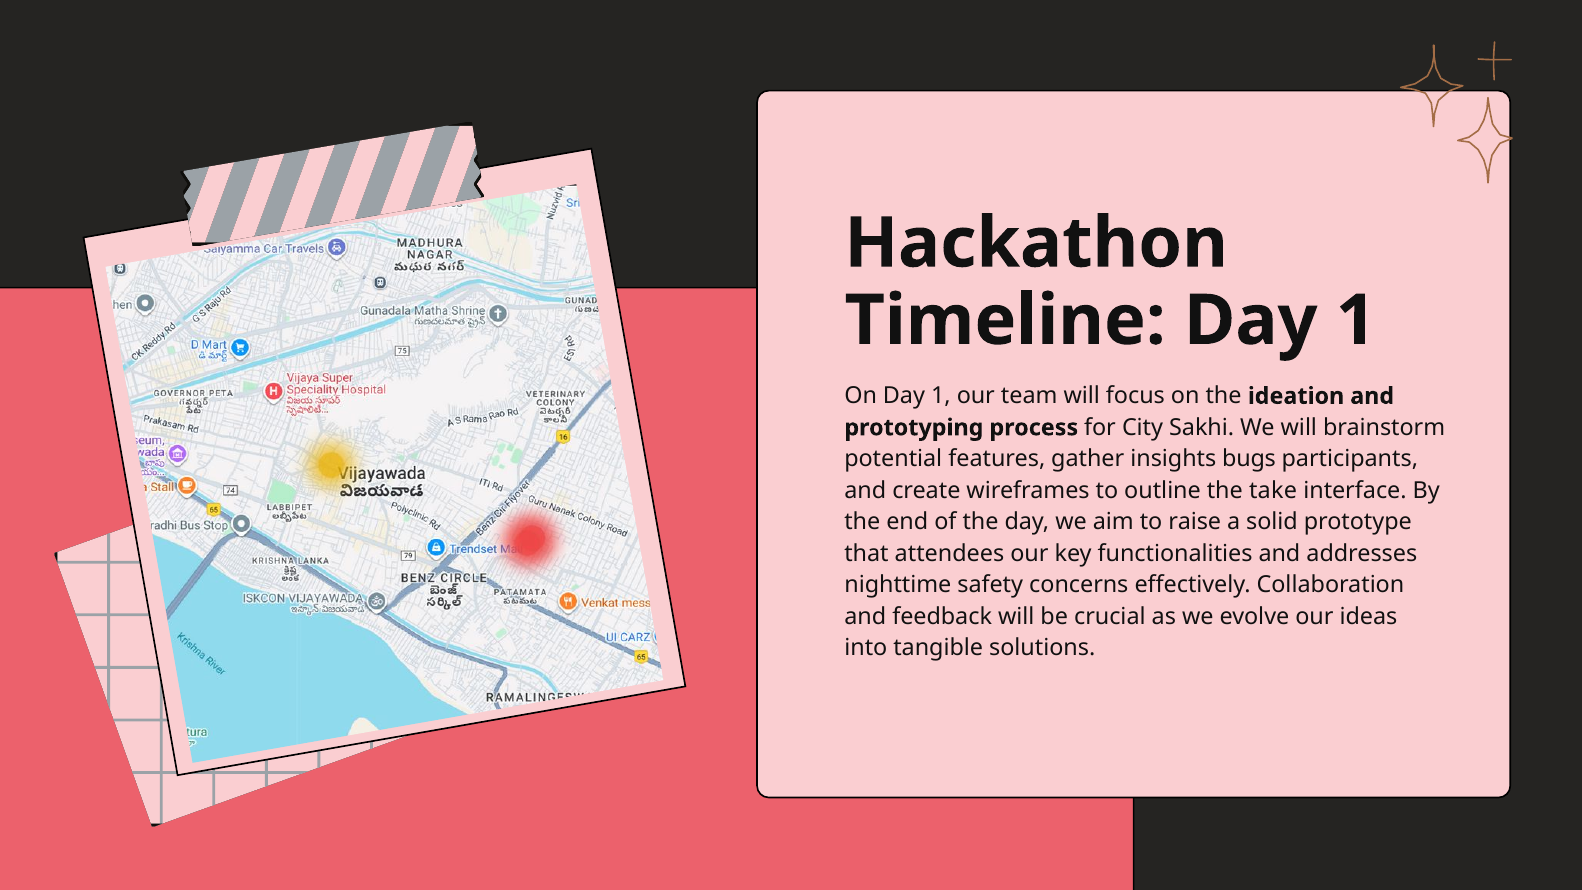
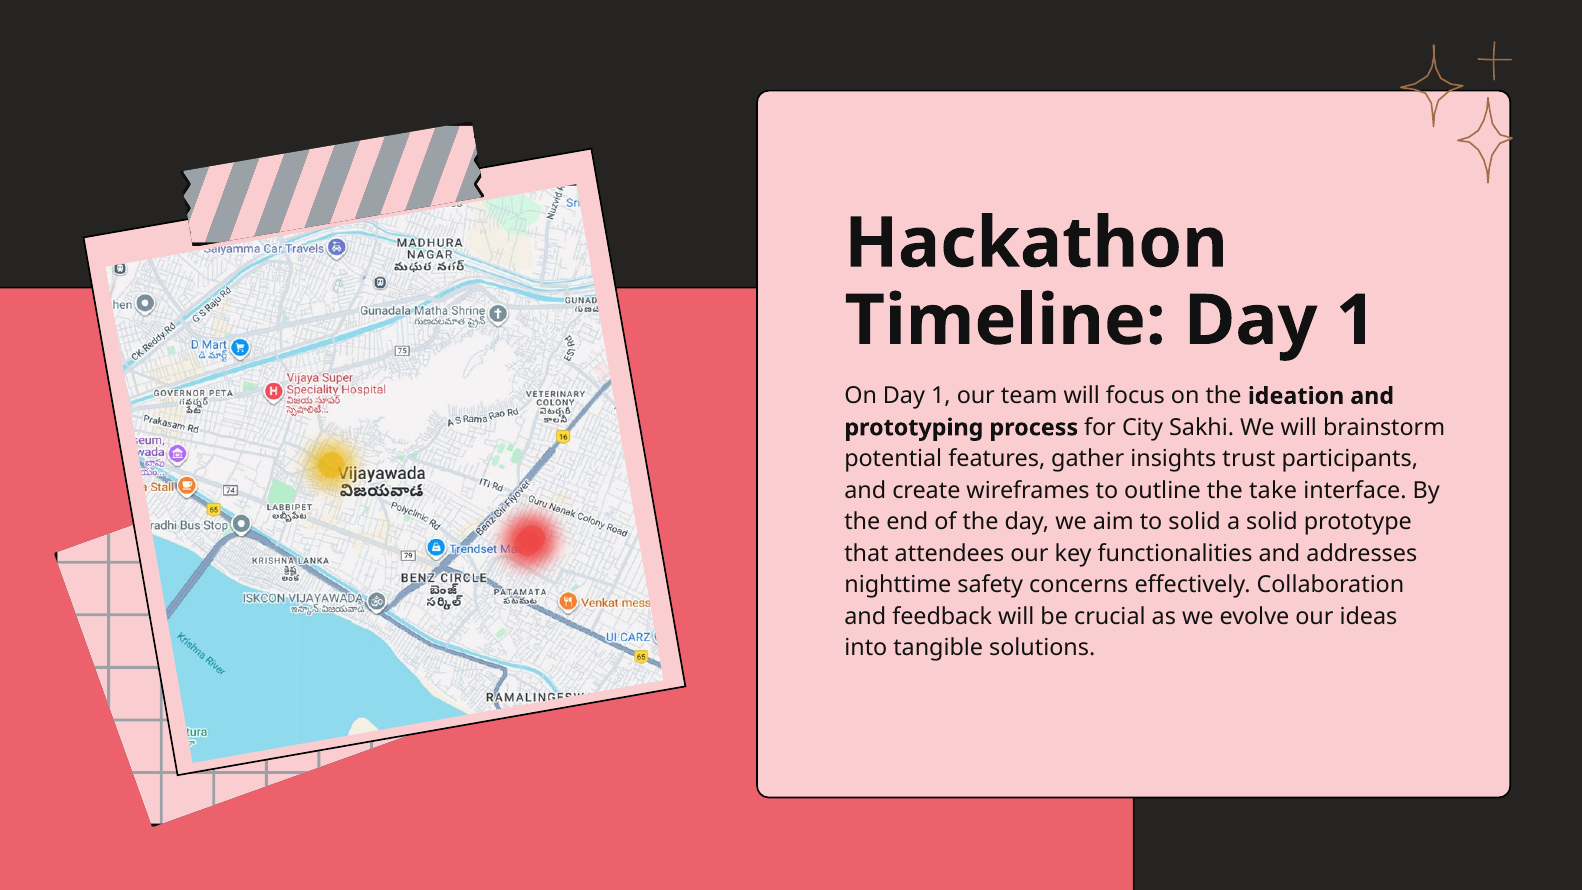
bugs: bugs -> trust (1249, 459)
to raise: raise -> solid (1195, 522)
